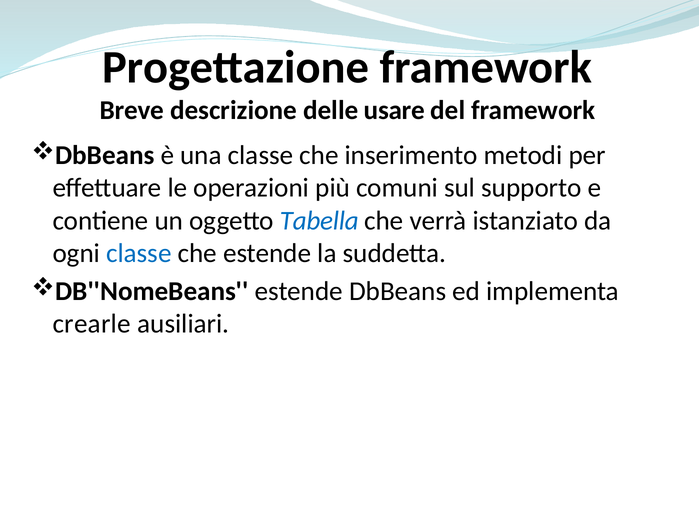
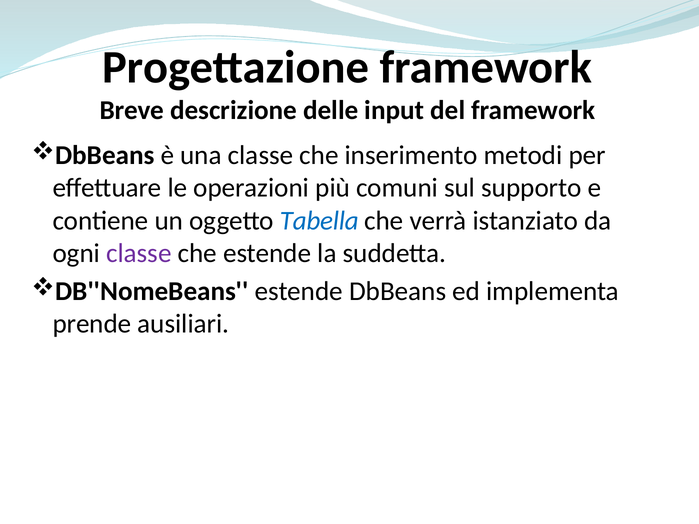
usare: usare -> input (394, 110)
classe colour: blue -> purple (139, 253)
crearle: crearle -> prende (92, 324)
